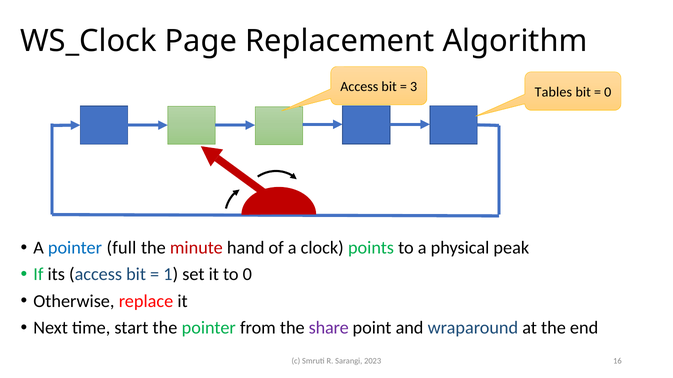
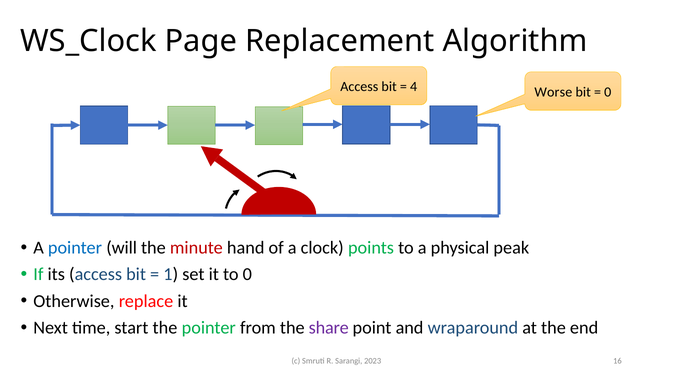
3: 3 -> 4 (414, 87)
Tables: Tables -> Worse (553, 92)
full: full -> will (122, 248)
